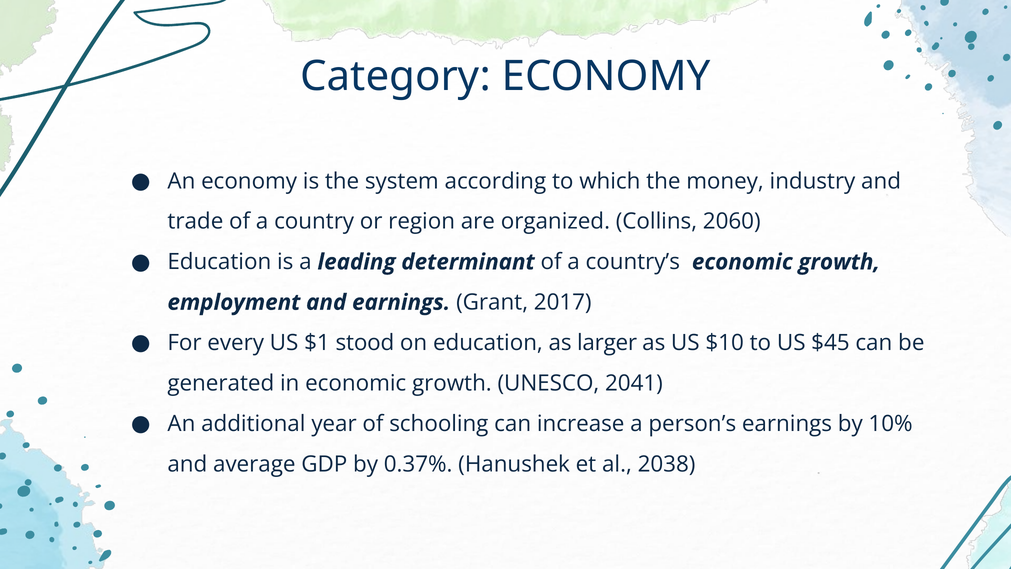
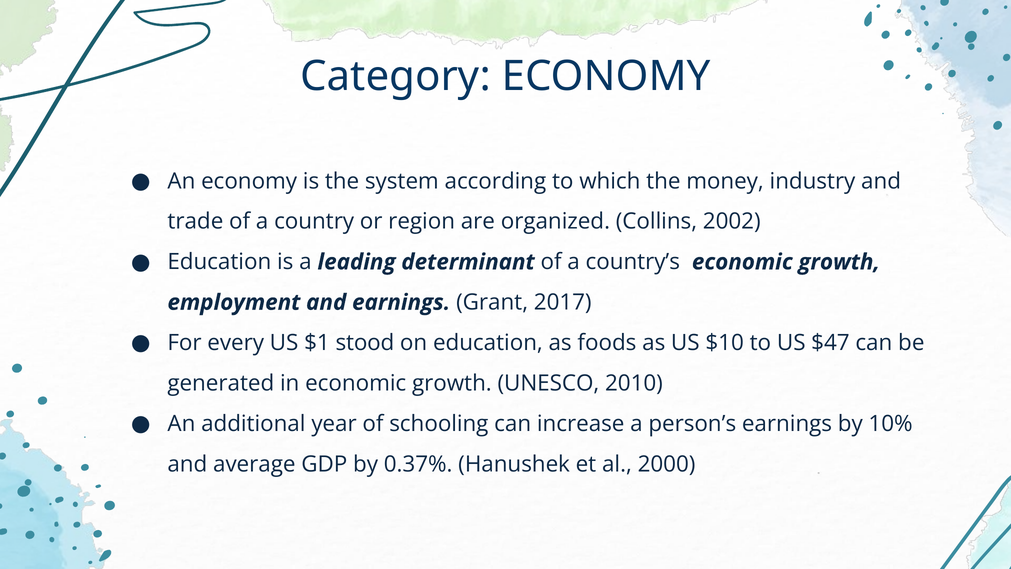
2060: 2060 -> 2002 (732, 221)
larger: larger -> foods (607, 343)
$45: $45 -> $47 (830, 343)
2041: 2041 -> 2010 (634, 383)
2038: 2038 -> 2000 (667, 464)
